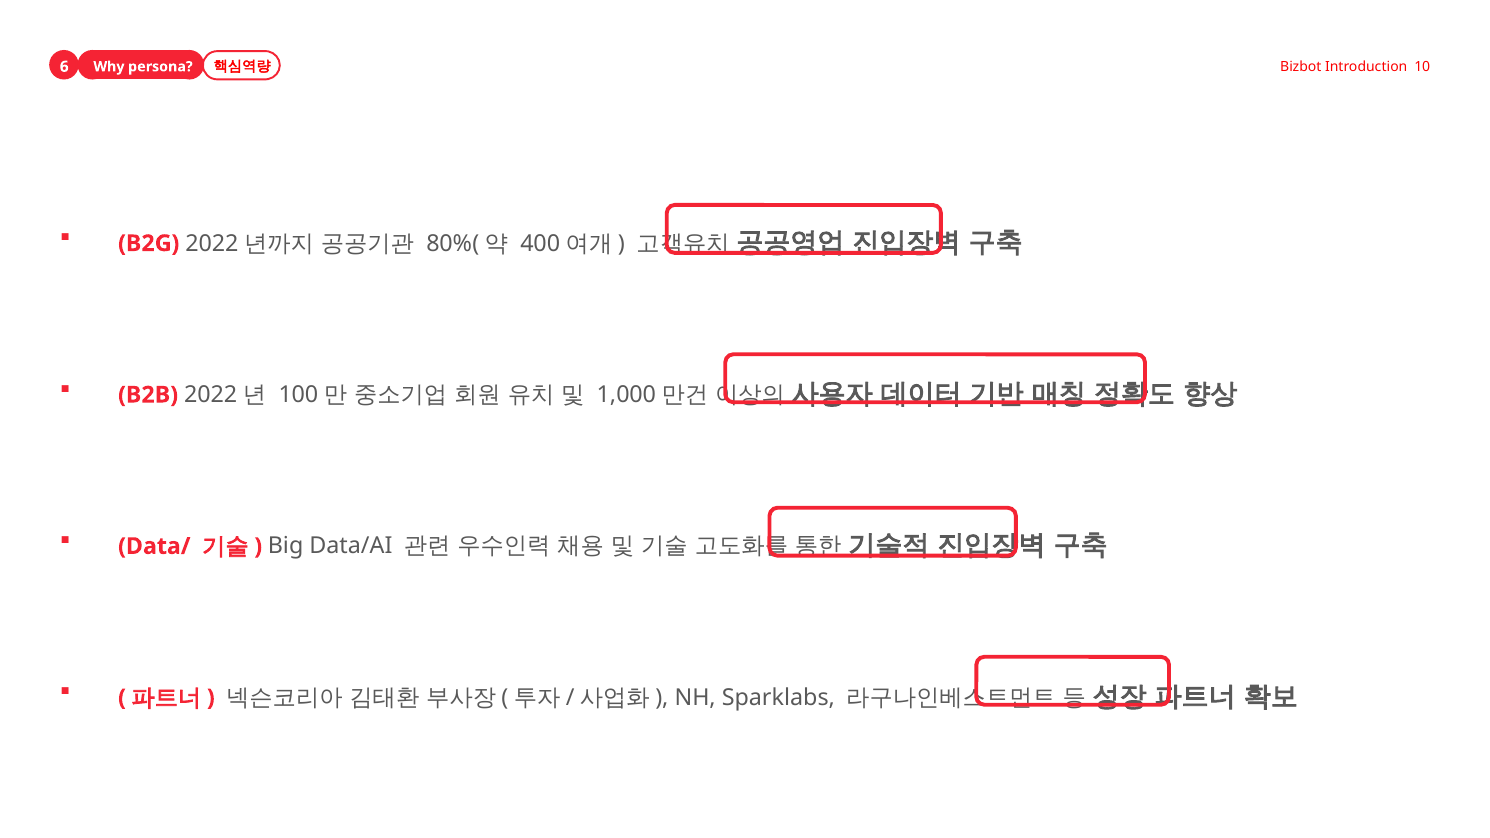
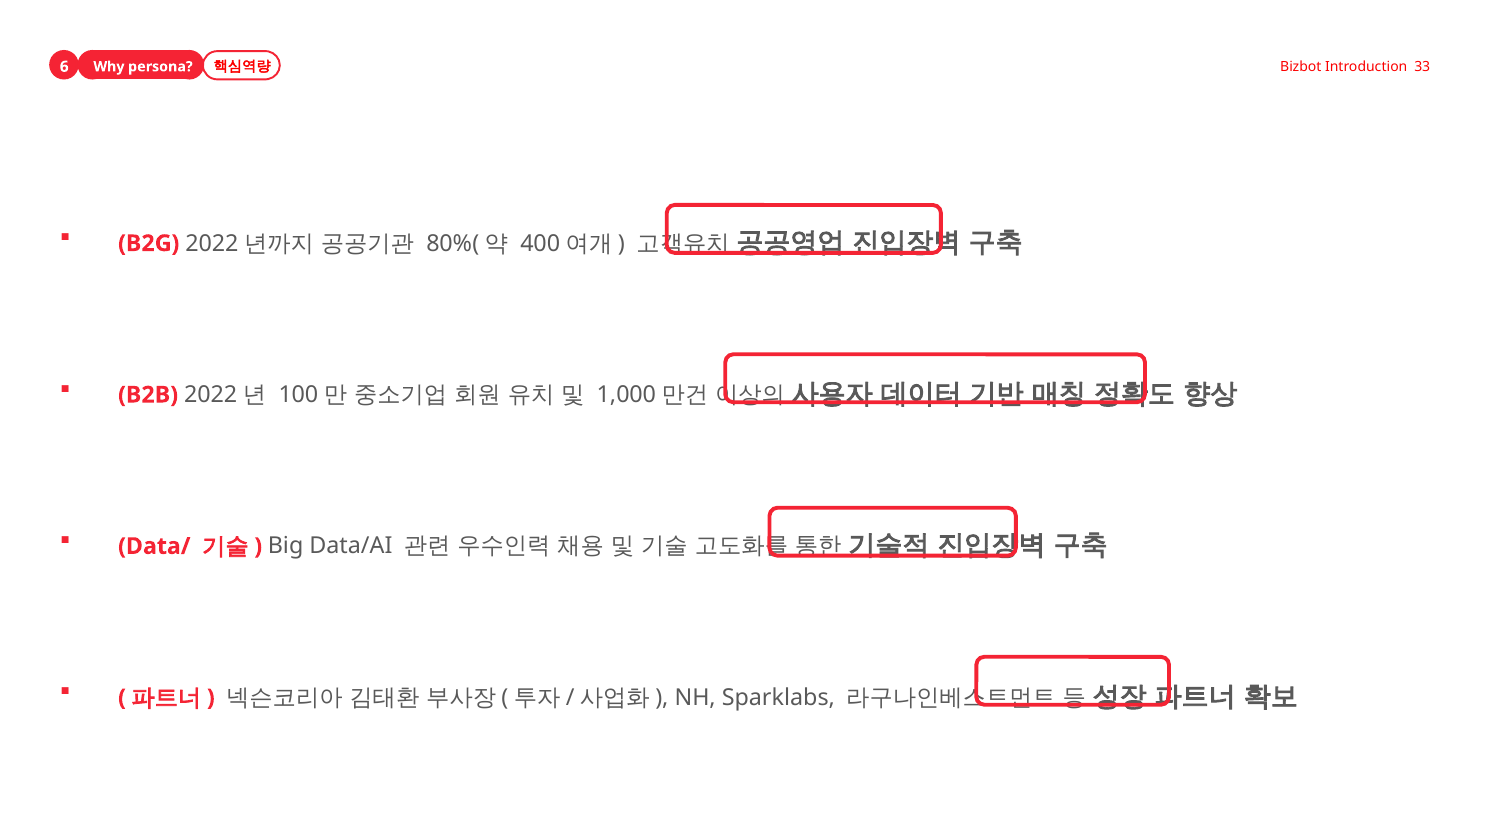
10: 10 -> 33 (1422, 67)
